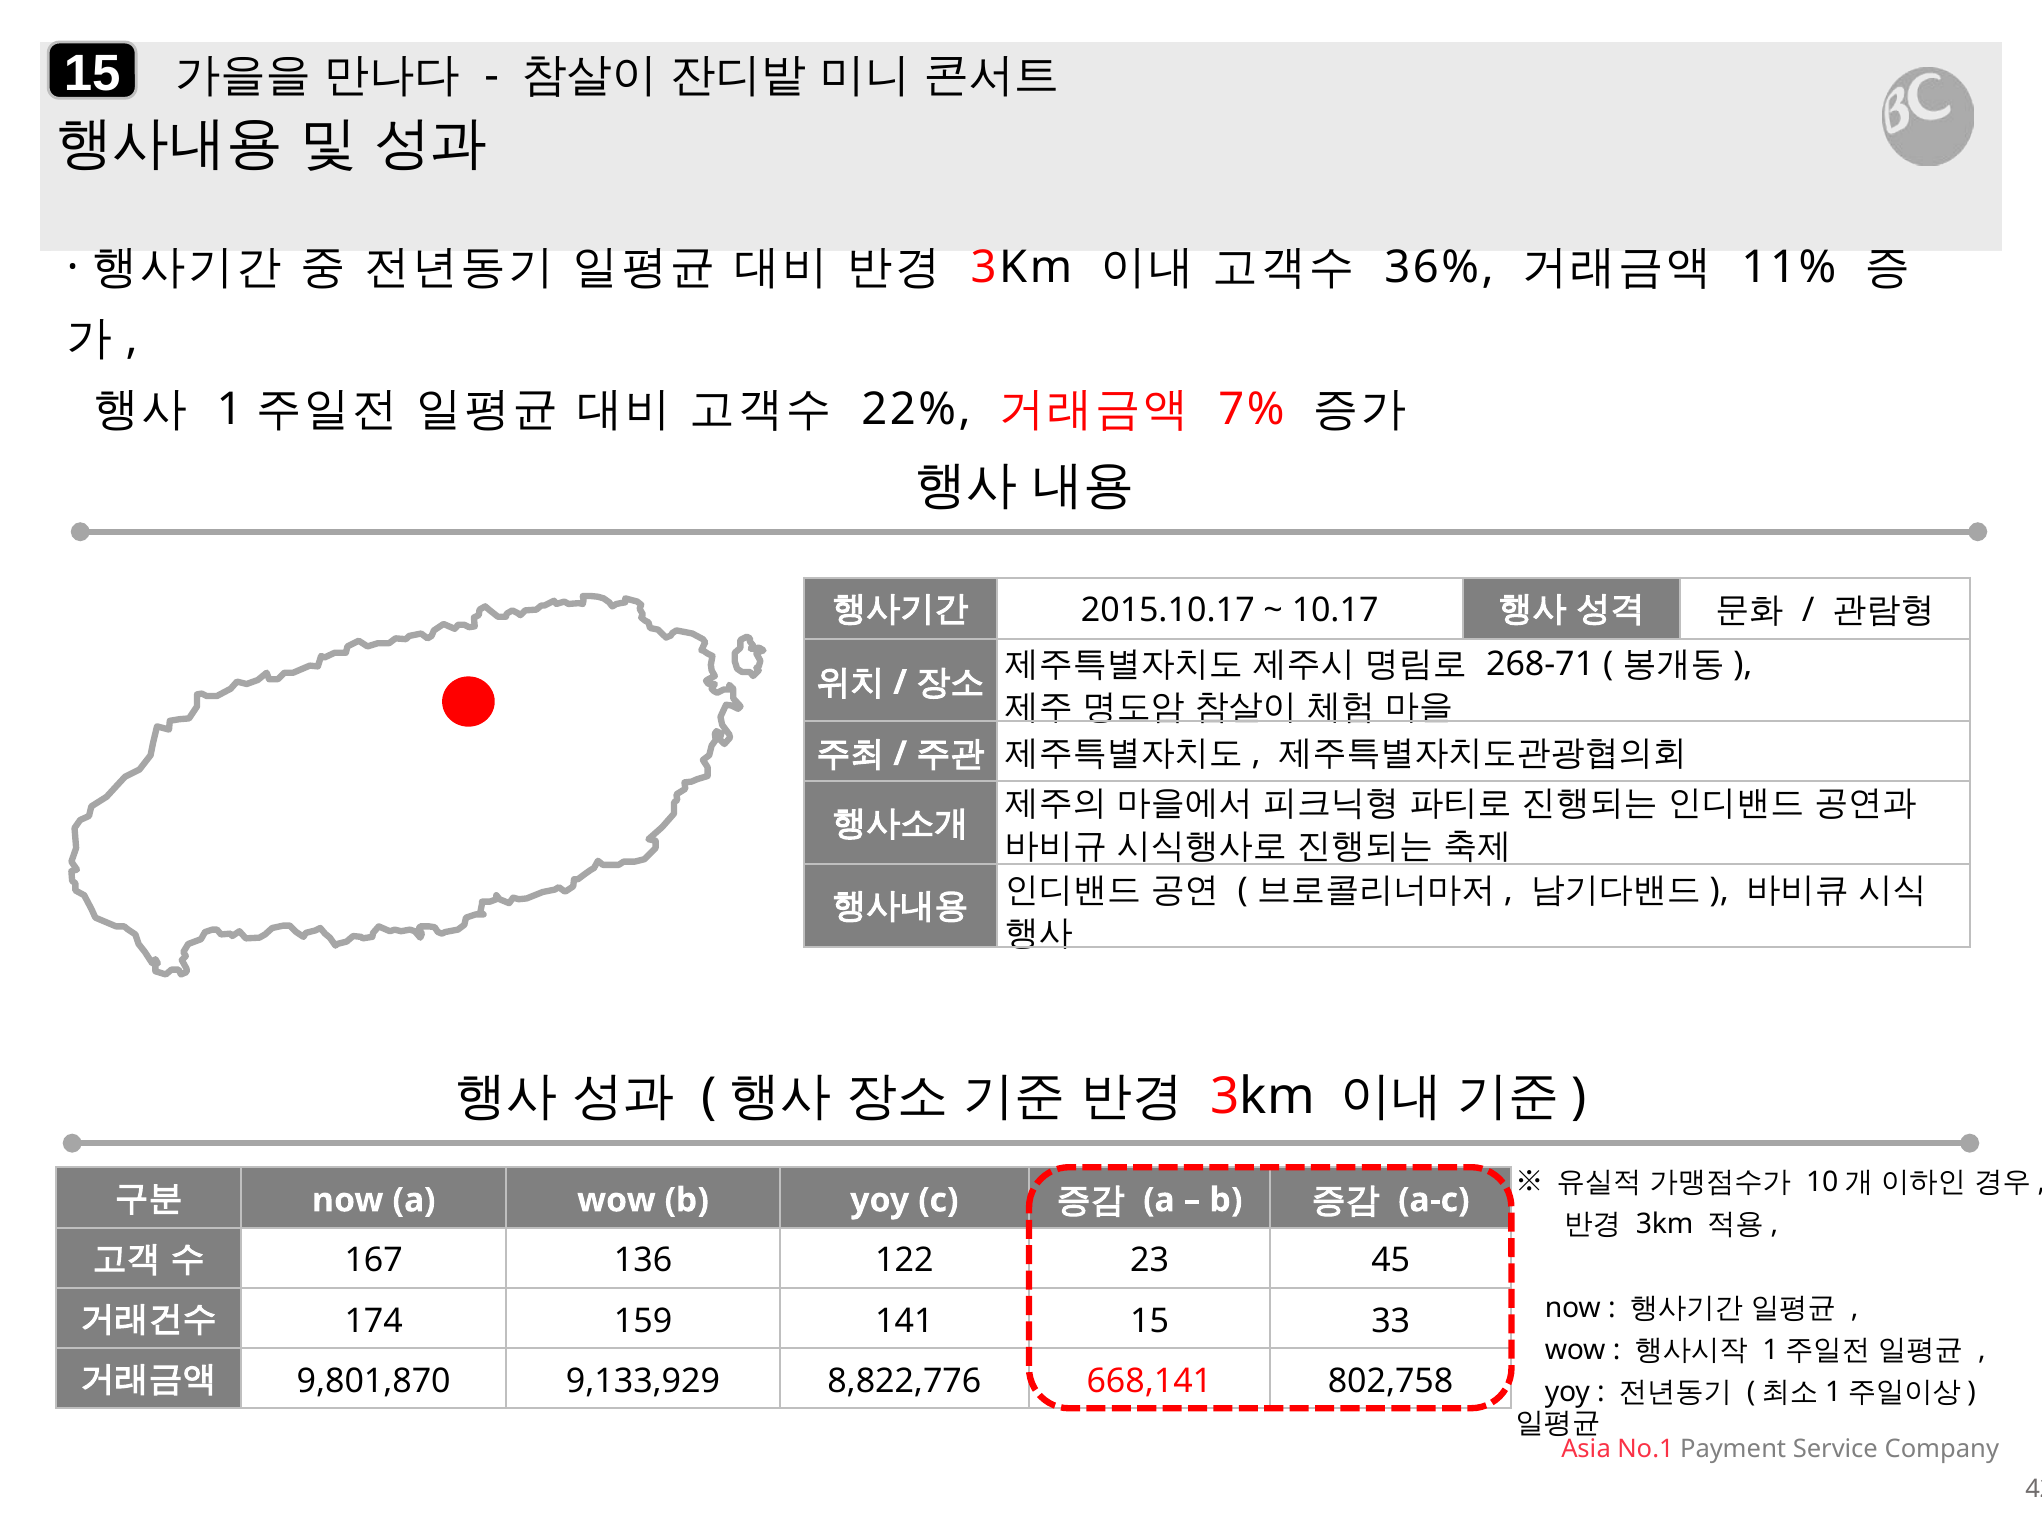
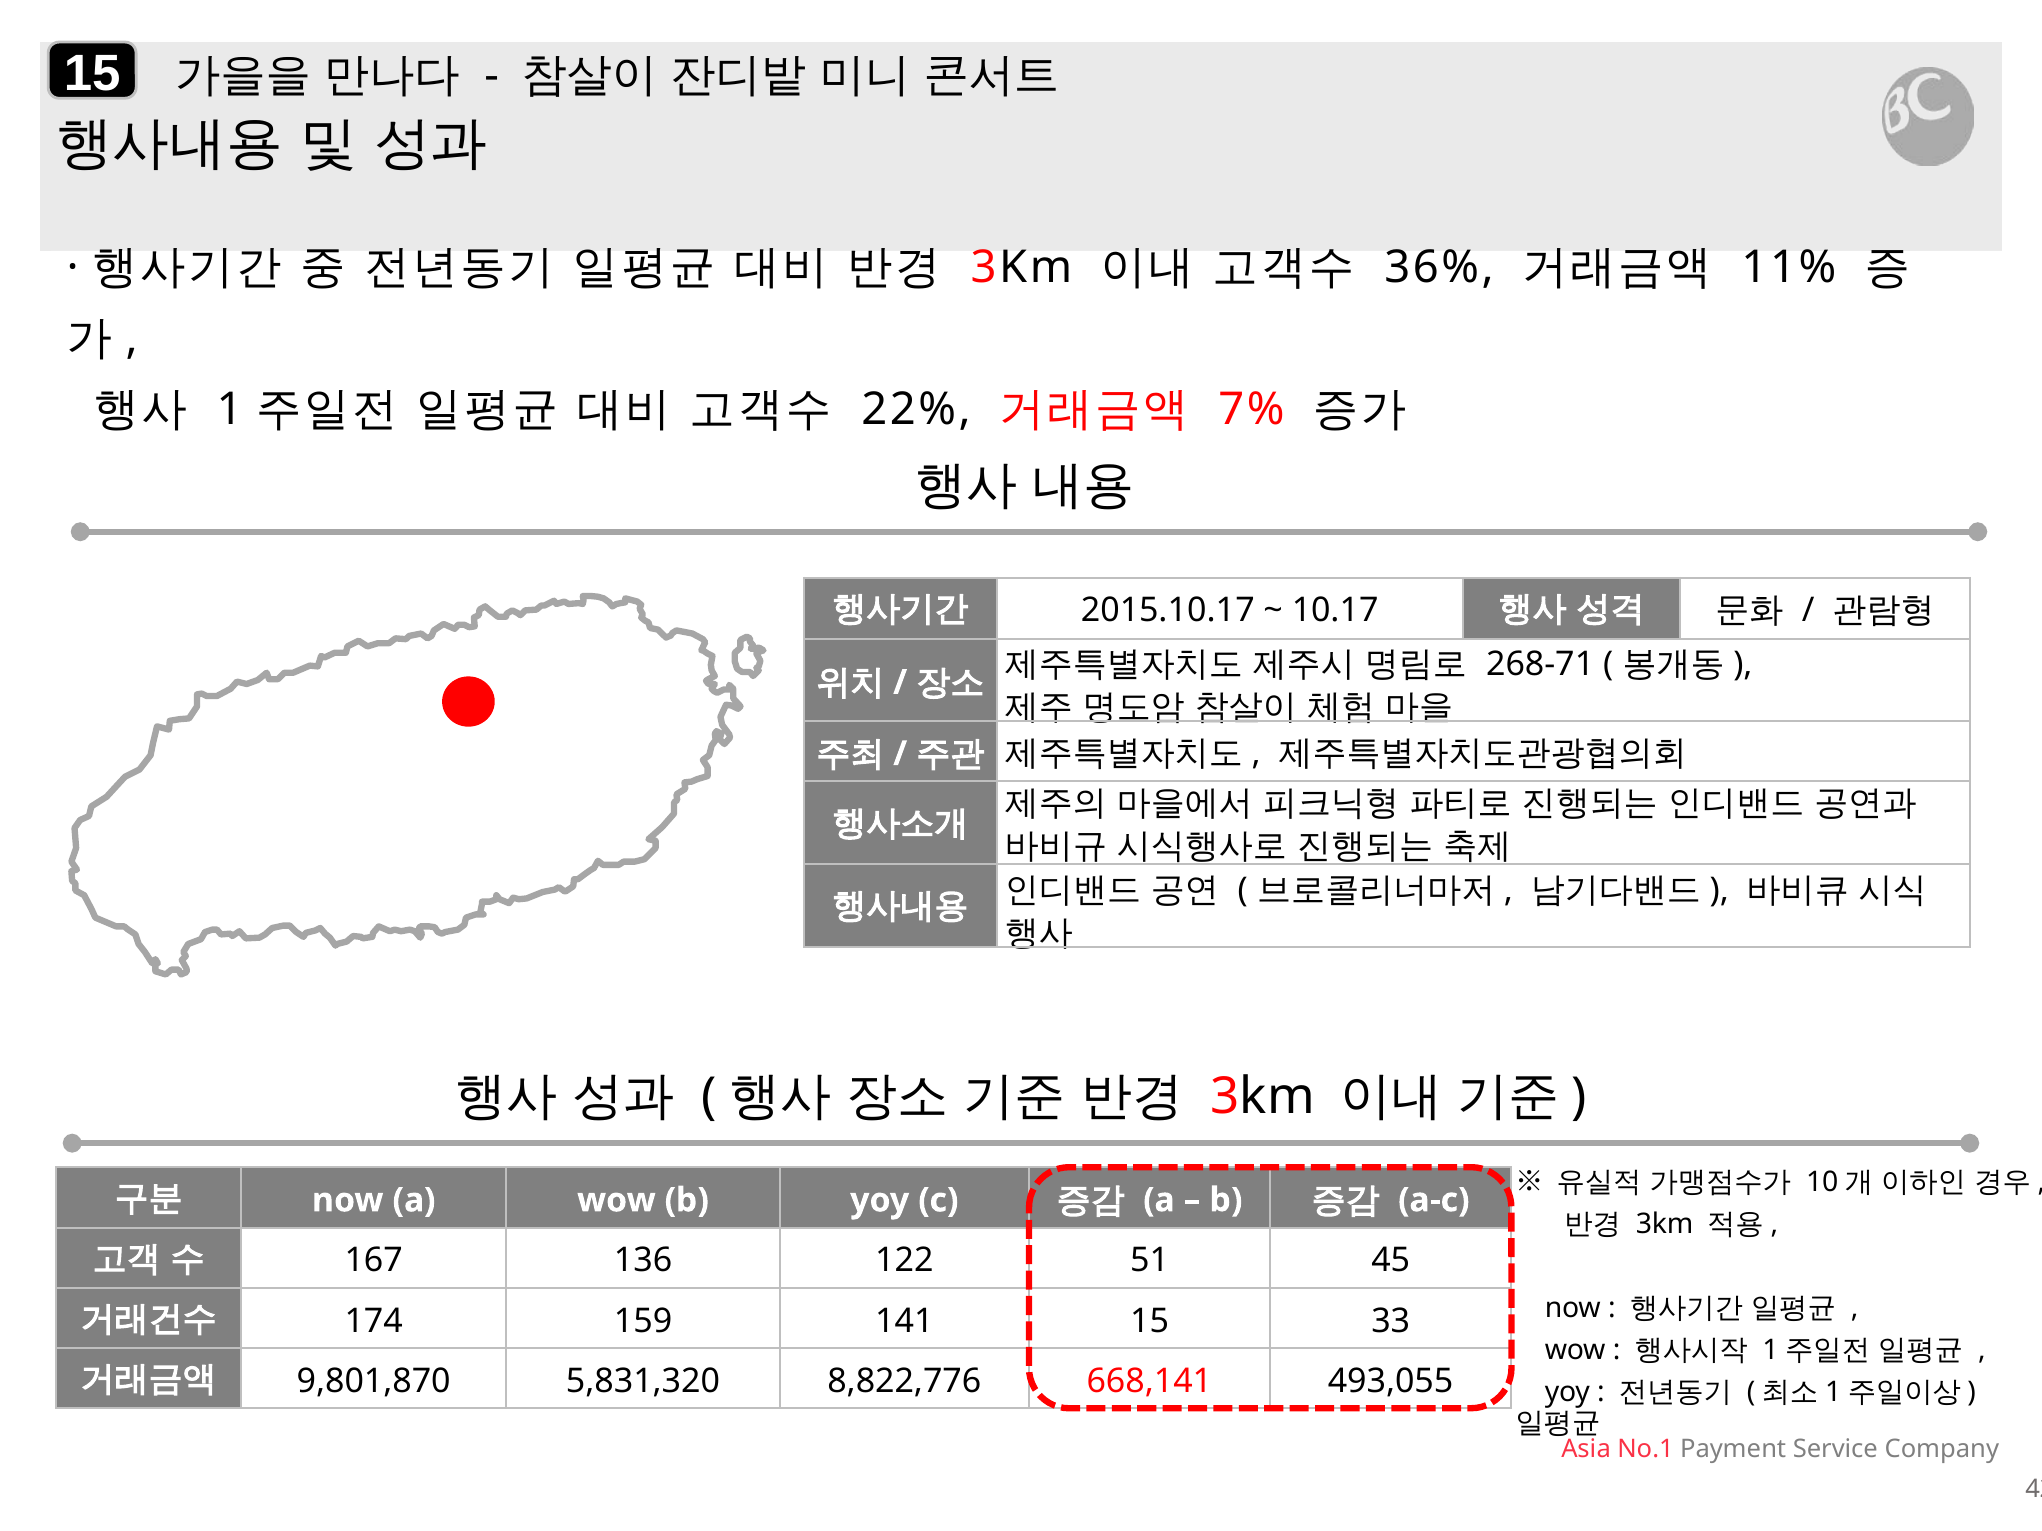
23: 23 -> 51 (1150, 1261)
9,133,929: 9,133,929 -> 5,831,320 (643, 1381)
802,758: 802,758 -> 493,055 (1391, 1381)
